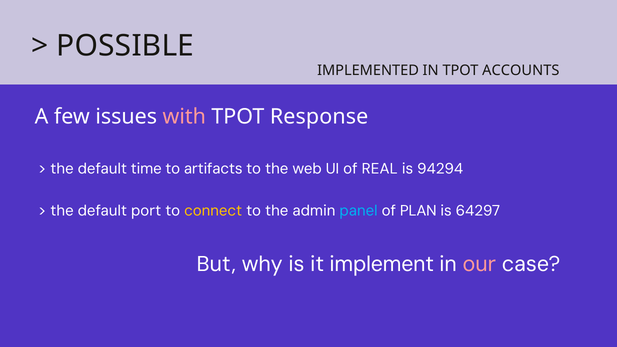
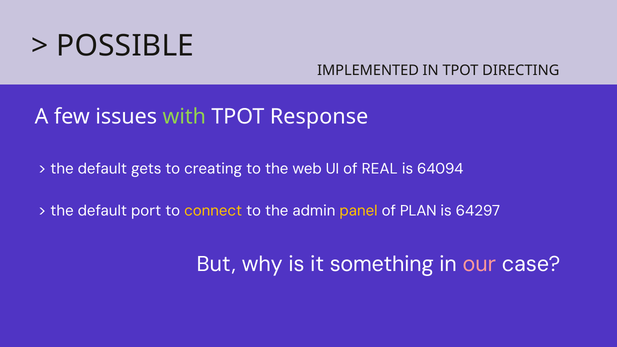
ACCOUNTS: ACCOUNTS -> DIRECTING (521, 71)
with colour: pink -> light green (184, 117)
time: time -> gets (146, 169)
artifacts: artifacts -> creating (213, 169)
94294: 94294 -> 64094 (440, 169)
panel colour: light blue -> yellow (359, 211)
implement: implement -> something (382, 264)
